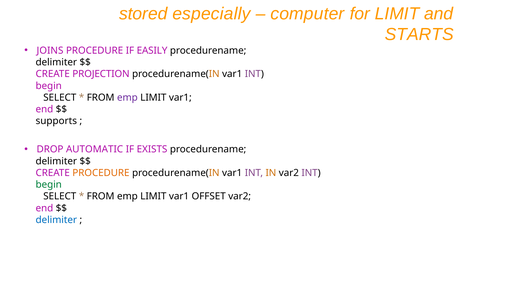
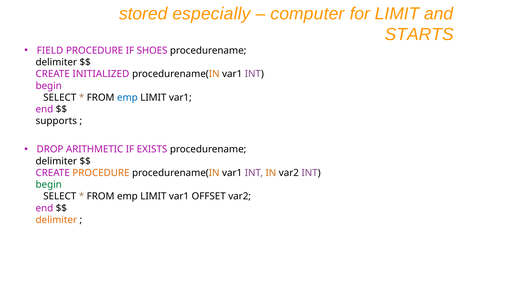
JOINS: JOINS -> FIELD (50, 51)
EASILY: EASILY -> SHOES (152, 51)
PROJECTION: PROJECTION -> INITIALIZED (101, 74)
emp colour: purple -> blue (127, 98)
AUTOMATIC: AUTOMATIC -> ARITHMETIC (95, 149)
delimiter colour: blue -> orange (56, 220)
